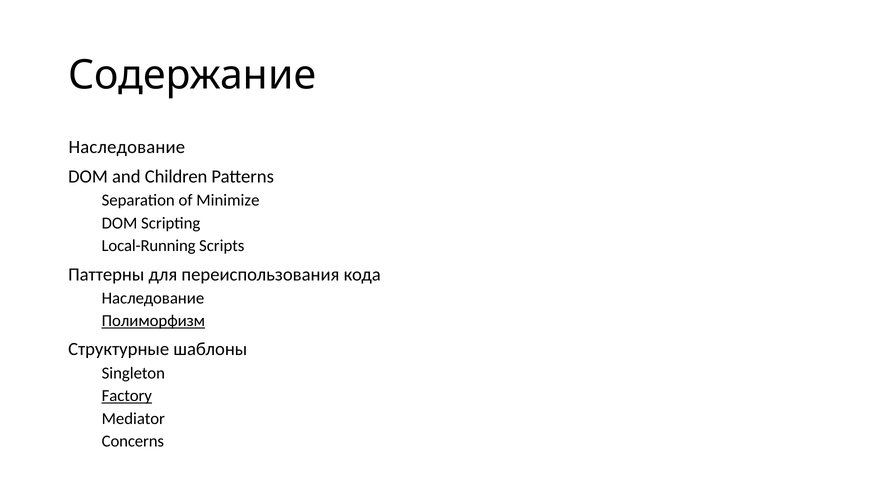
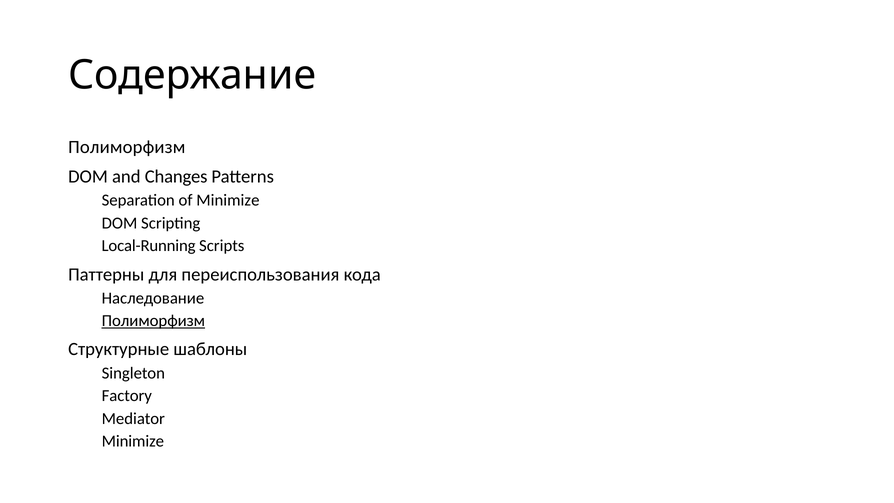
Наследование: Наследование -> Полиморфизм (127, 147)
Children: Children -> Changes (176, 177)
Factory underline: present -> none (127, 396)
Concerns: Concerns -> Minimize (133, 441)
